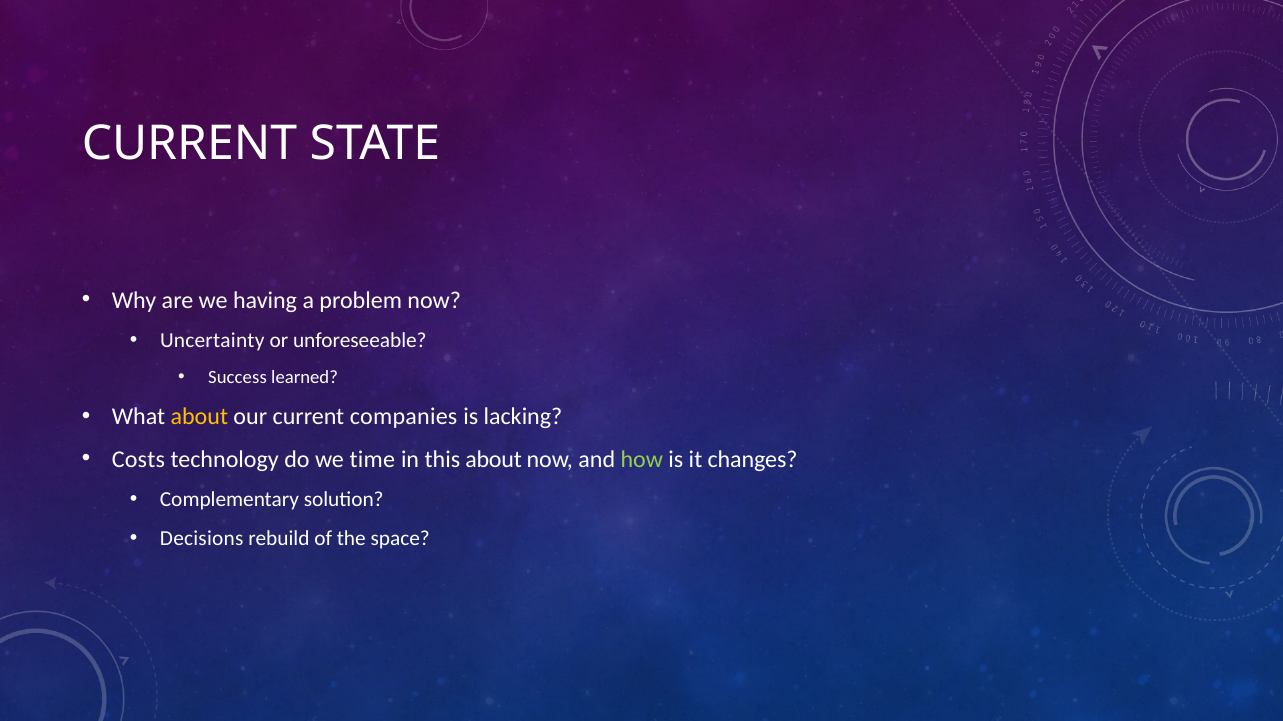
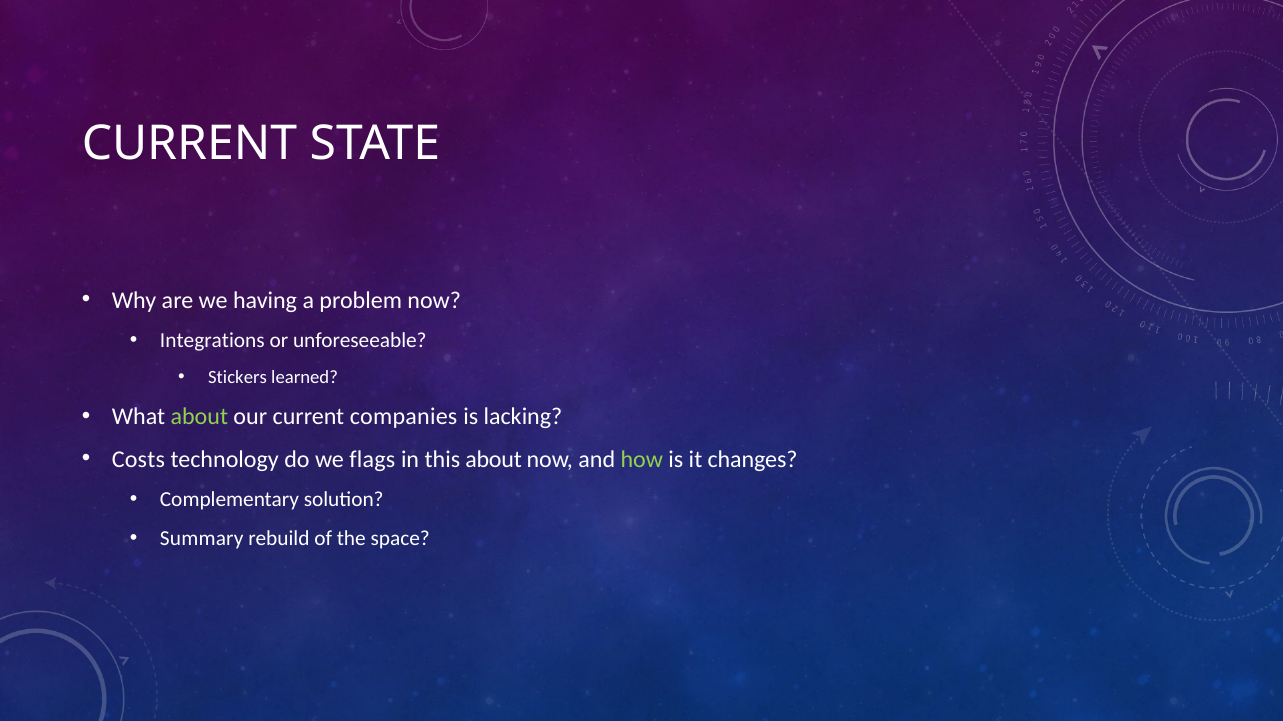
Uncertainty: Uncertainty -> Integrations (212, 341)
Success: Success -> Stickers (238, 378)
about colour: yellow -> light green (199, 417)
time: time -> flags (372, 460)
Decisions: Decisions -> Summary (202, 539)
